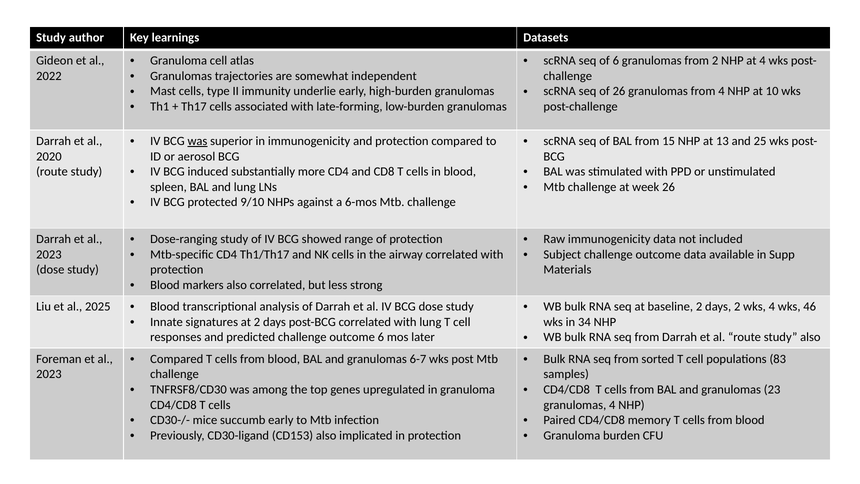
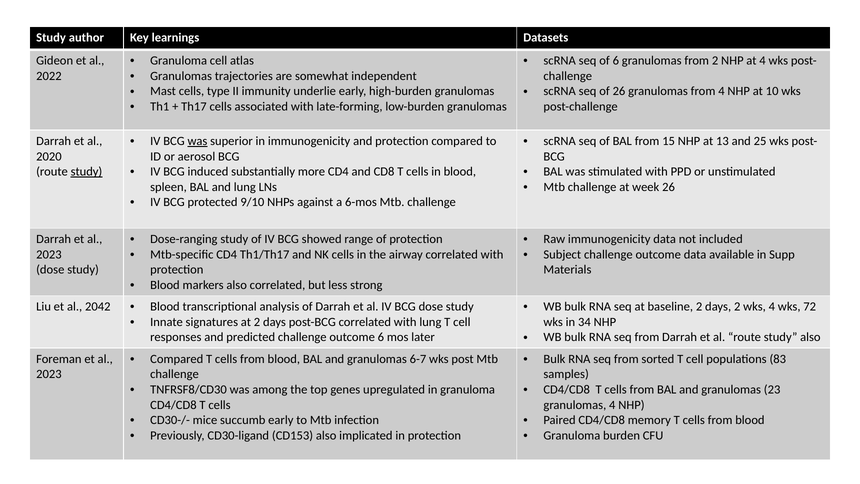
study underline: none -> present (86, 172)
46: 46 -> 72 (810, 307)
2025: 2025 -> 2042 (98, 307)
